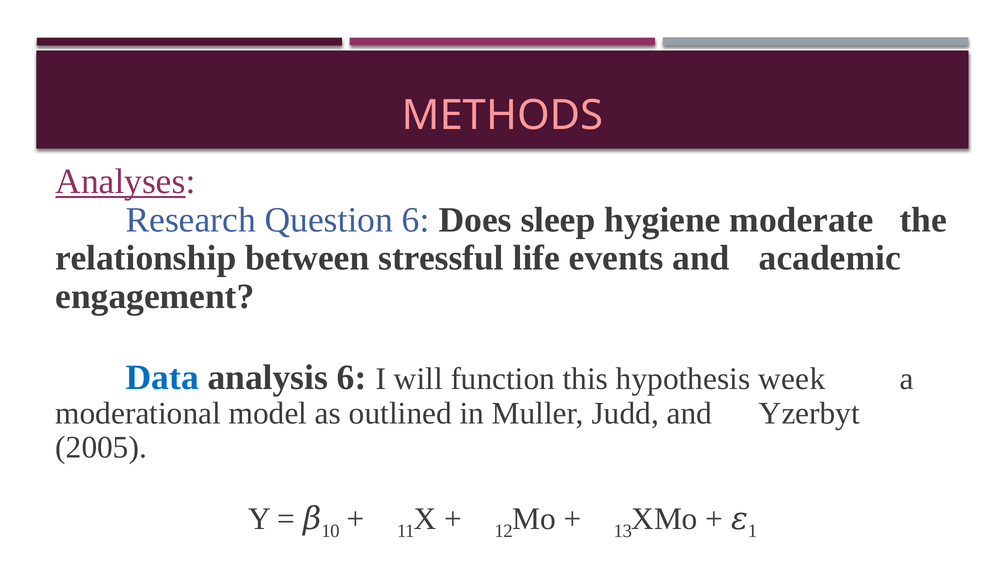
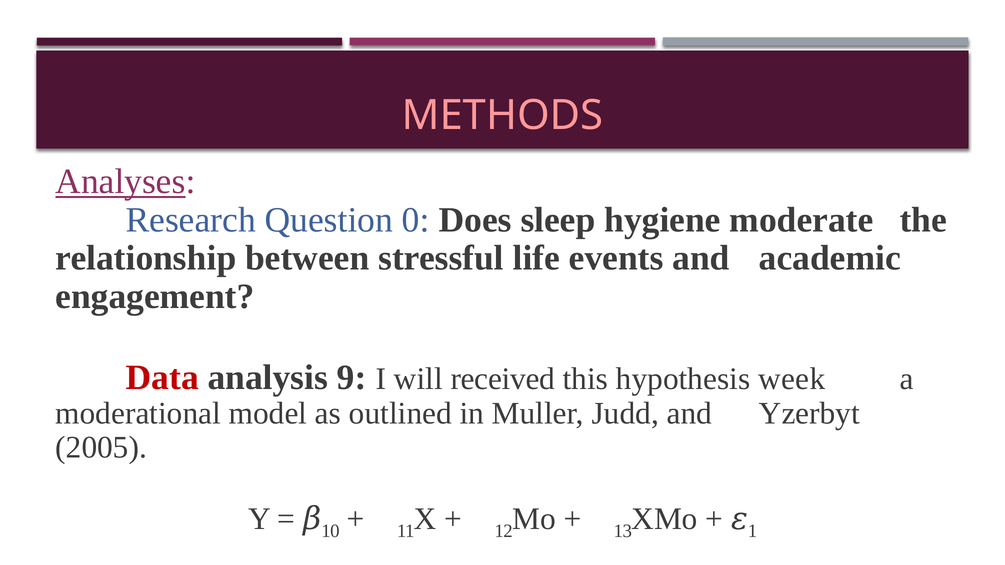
Question 6: 6 -> 0 (416, 220)
Data colour: blue -> red (162, 378)
analysis 6: 6 -> 9 (352, 378)
function: function -> received (503, 379)
